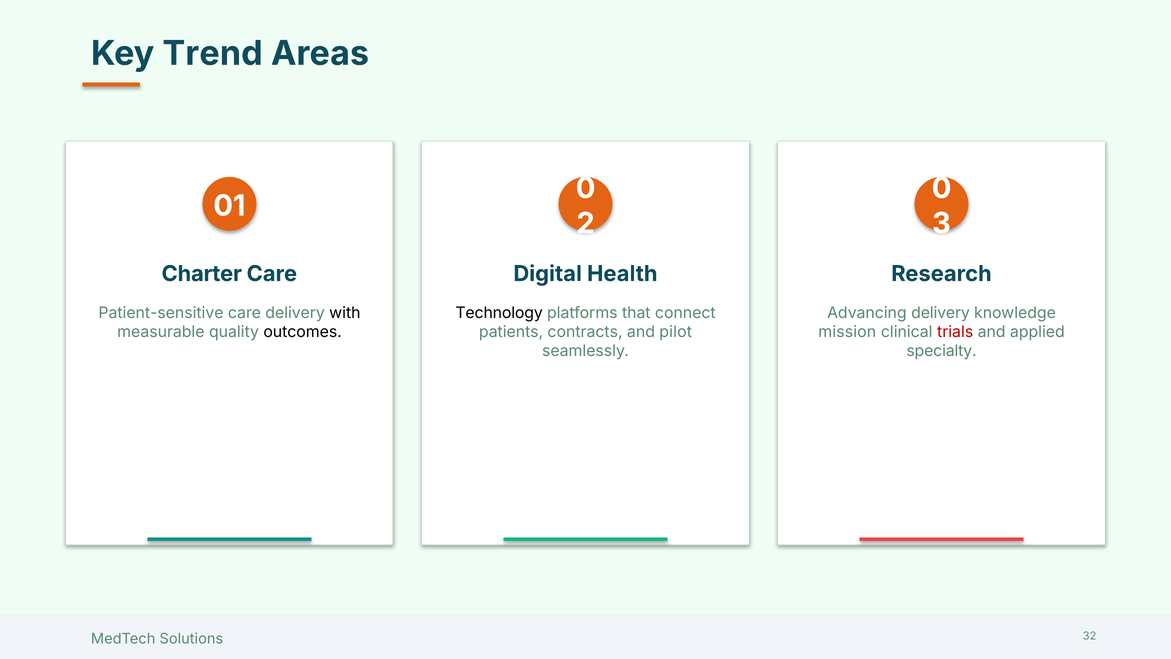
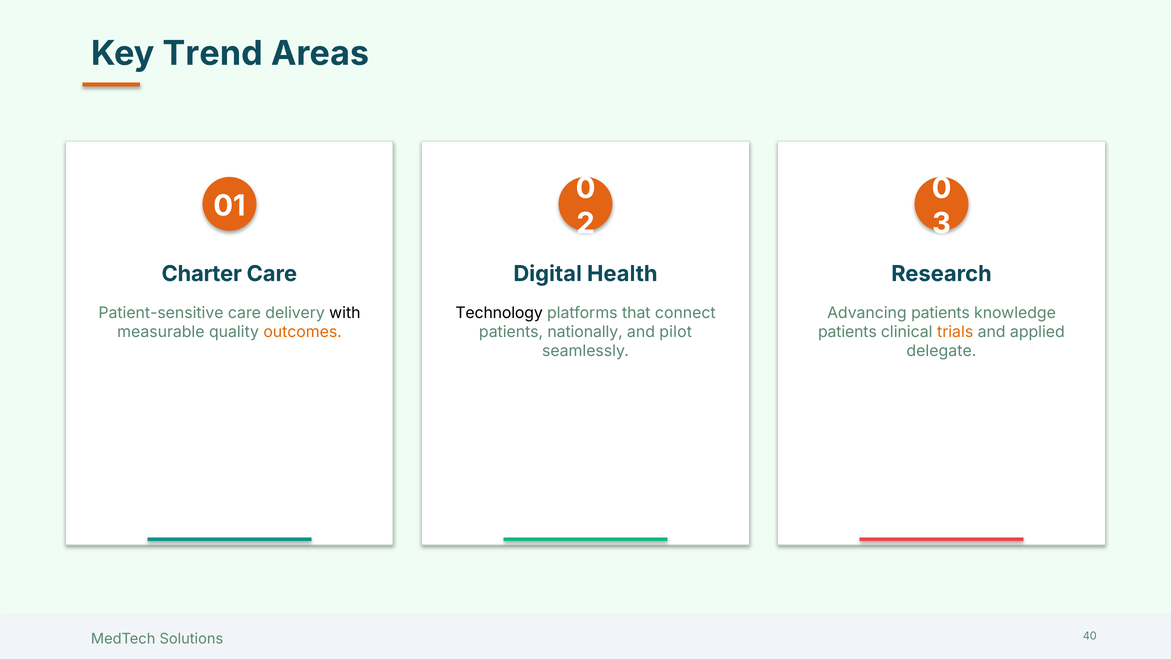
Advancing delivery: delivery -> patients (941, 313)
outcomes colour: black -> orange (303, 332)
contracts: contracts -> nationally (585, 332)
mission: mission -> patients (847, 332)
trials colour: red -> orange (955, 332)
specialty: specialty -> delegate (941, 351)
32: 32 -> 40 (1090, 636)
